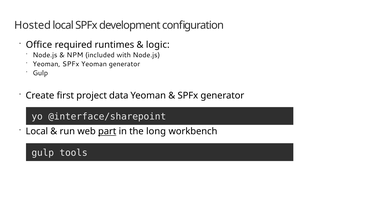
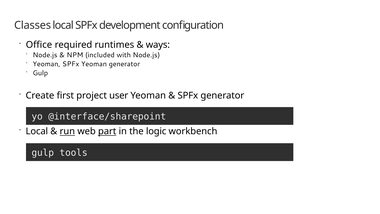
Hosted: Hosted -> Classes (33, 25)
logic: logic -> ways (158, 45)
data: data -> user (119, 95)
run underline: none -> present (67, 131)
long: long -> logic (156, 131)
